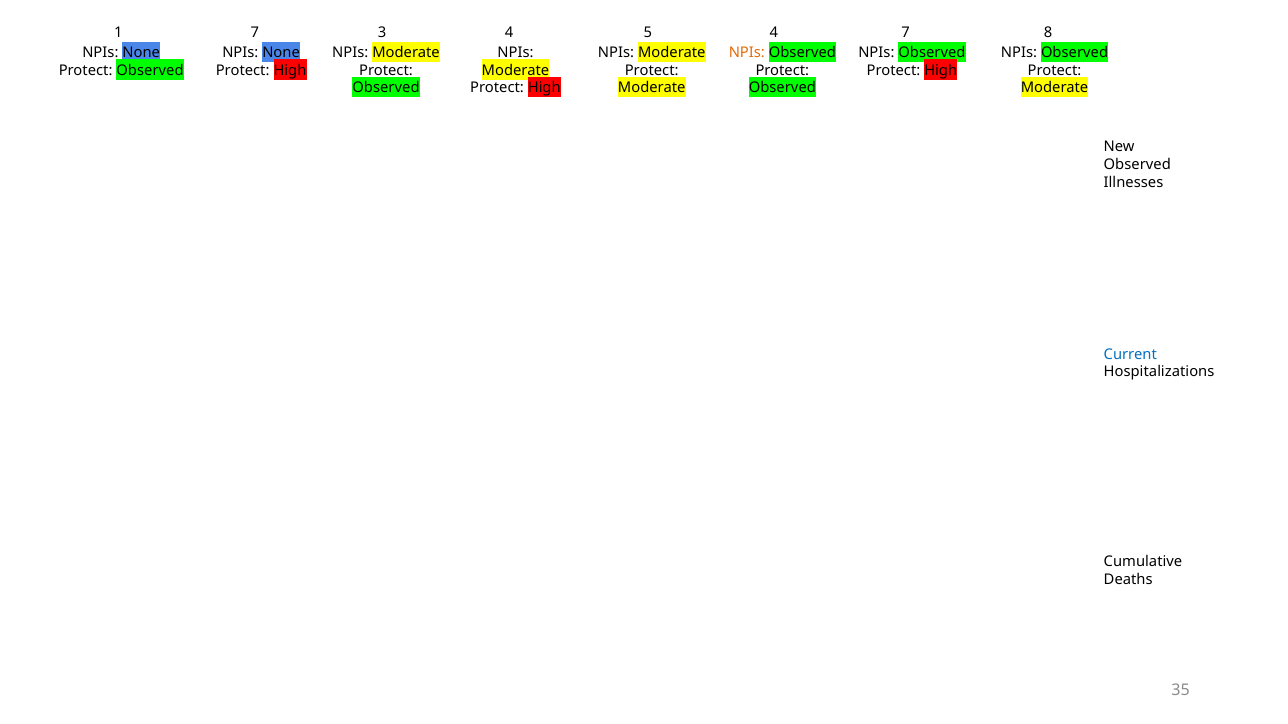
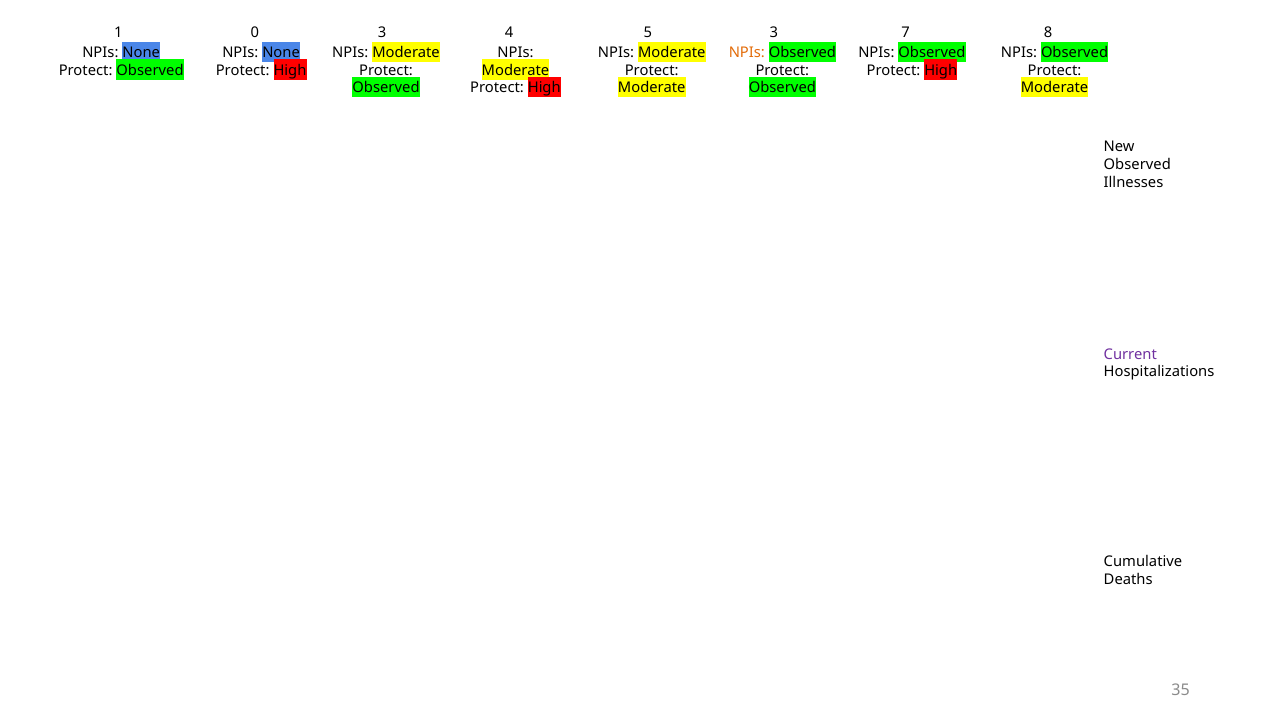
1 7: 7 -> 0 (255, 32)
5 4: 4 -> 3 (774, 32)
Current colour: blue -> purple (1130, 355)
